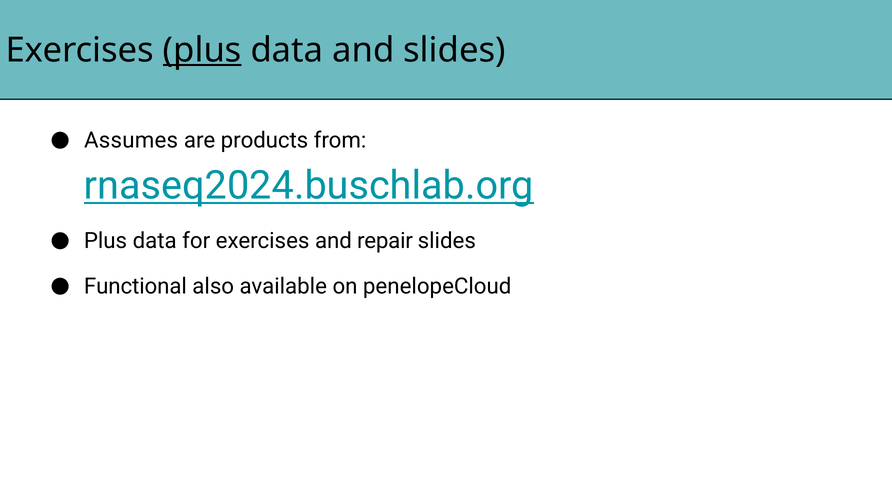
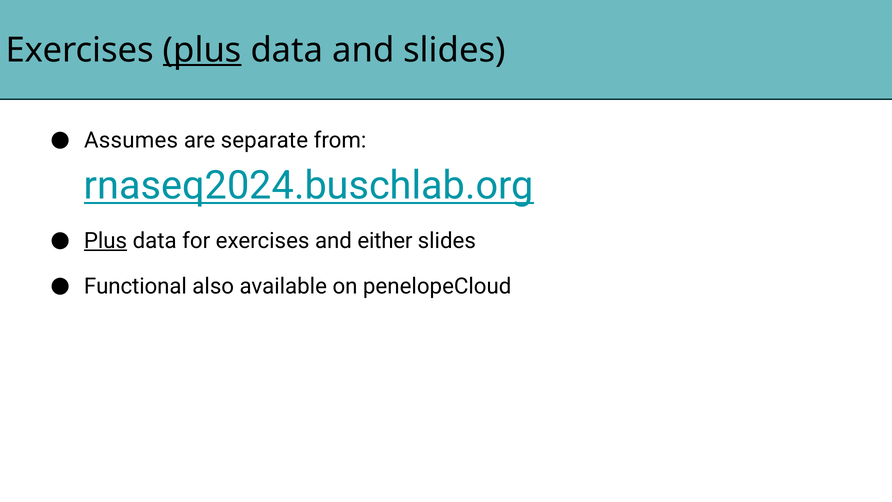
products: products -> separate (264, 140)
Plus underline: none -> present (106, 241)
repair: repair -> either (385, 241)
